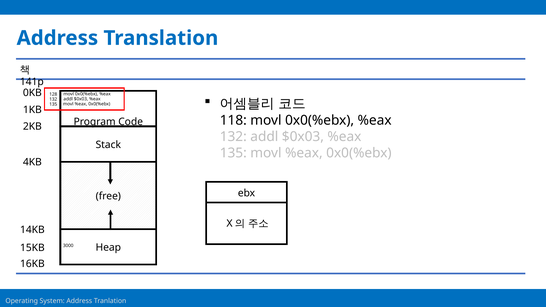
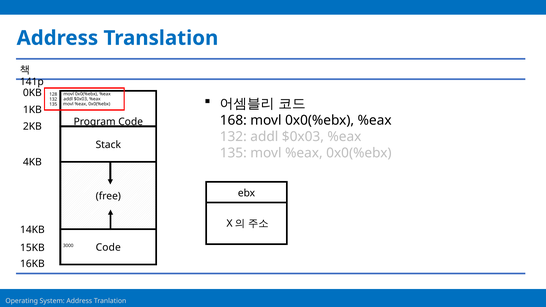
118: 118 -> 168 (233, 120)
Heap: Heap -> Code (108, 248)
